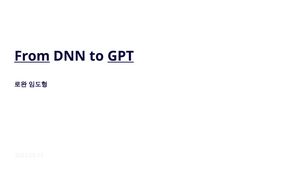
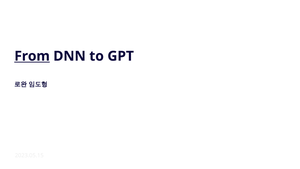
GPT underline: present -> none (121, 56)
